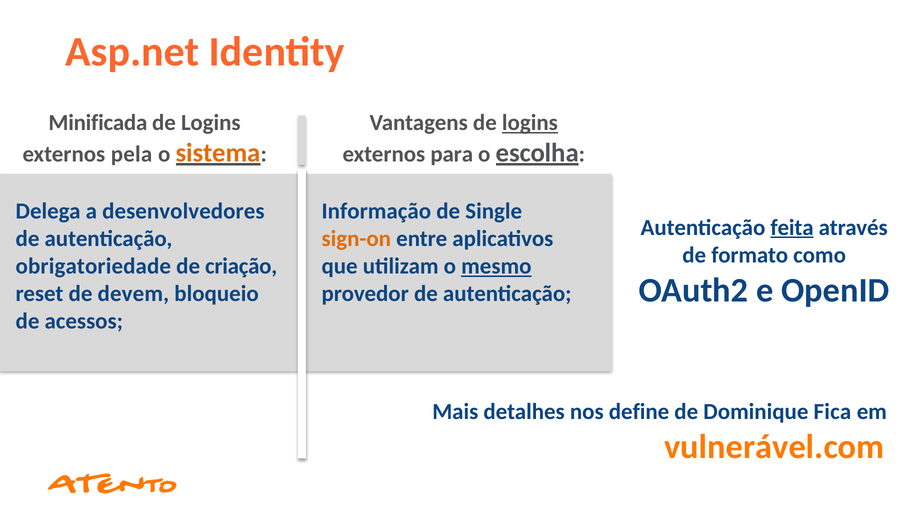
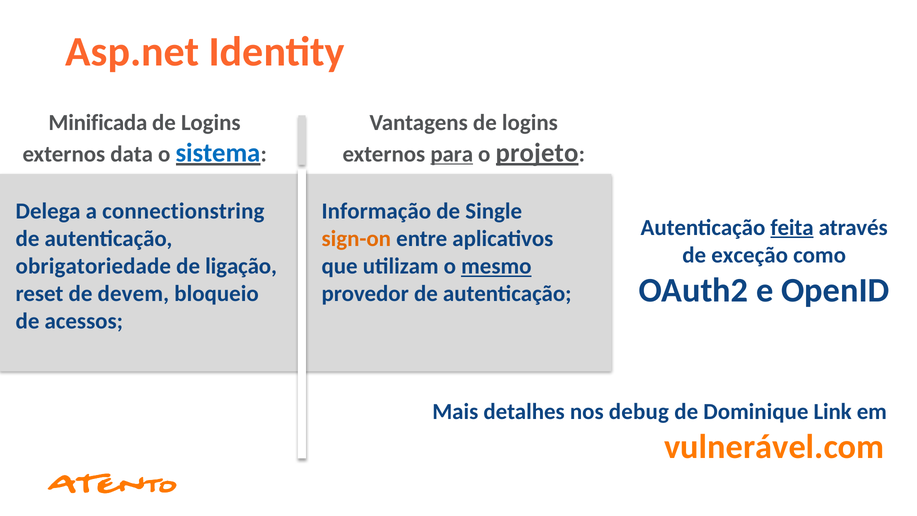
logins underline: present -> none (530, 123)
pela: pela -> data (132, 154)
sistema colour: orange -> blue (218, 153)
para underline: none -> present (452, 154)
escolha: escolha -> projeto (537, 153)
desenvolvedores: desenvolvedores -> connectionstring (183, 211)
formato: formato -> exceção (750, 255)
criação: criação -> ligação (241, 266)
define: define -> debug (639, 411)
Fica: Fica -> Link (833, 411)
